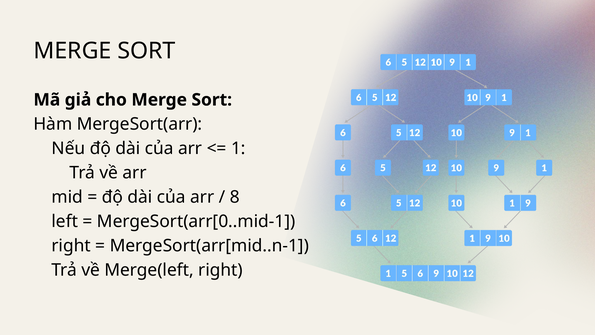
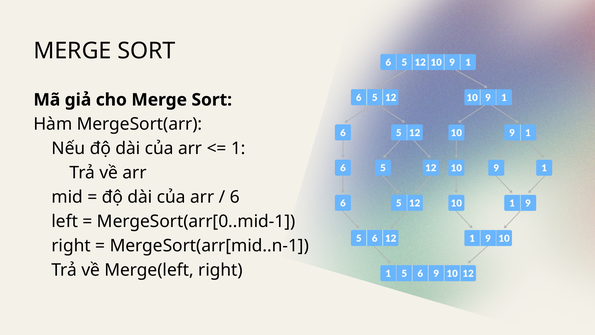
8: 8 -> 6 (235, 197)
